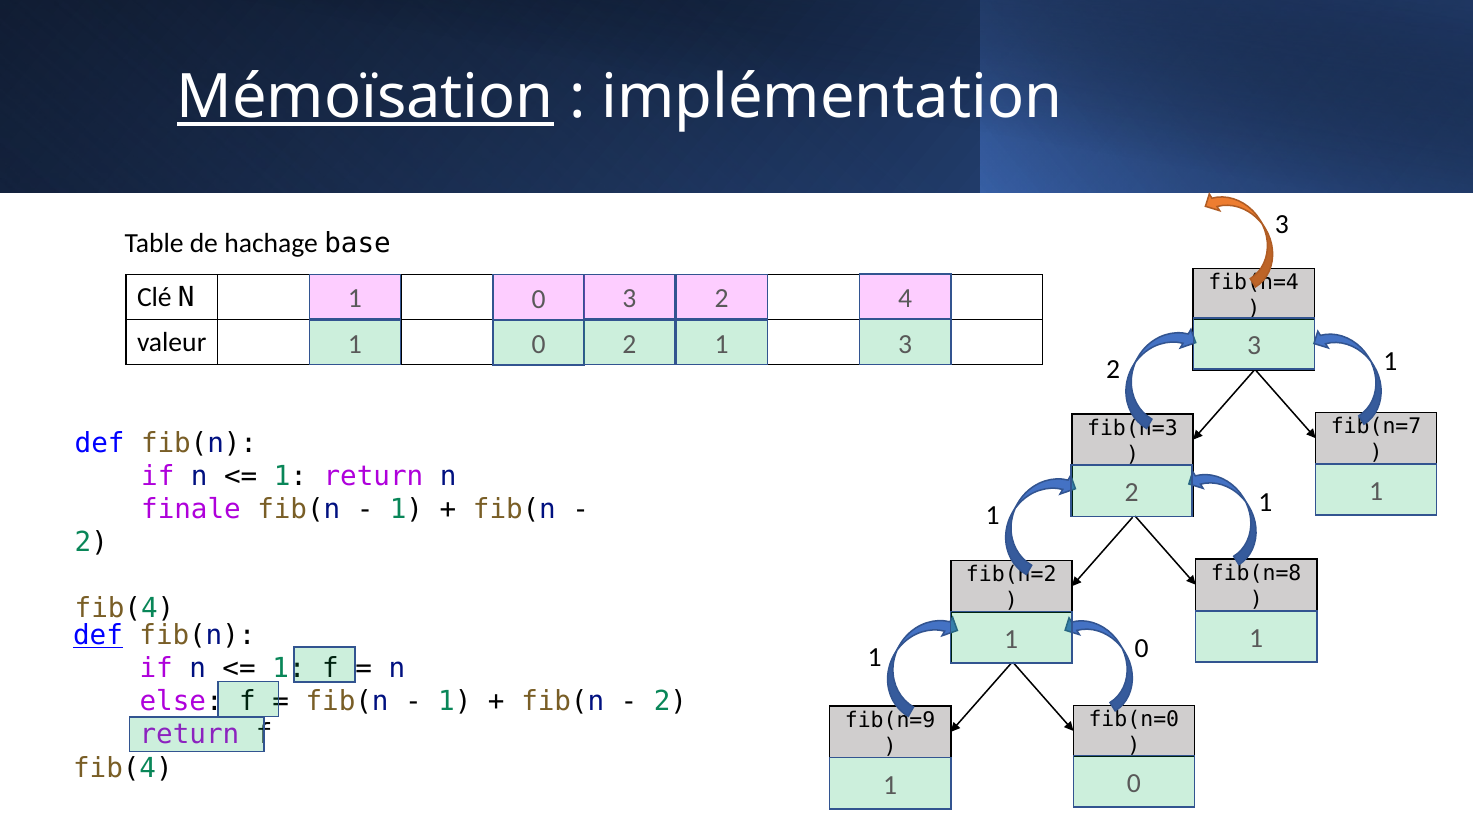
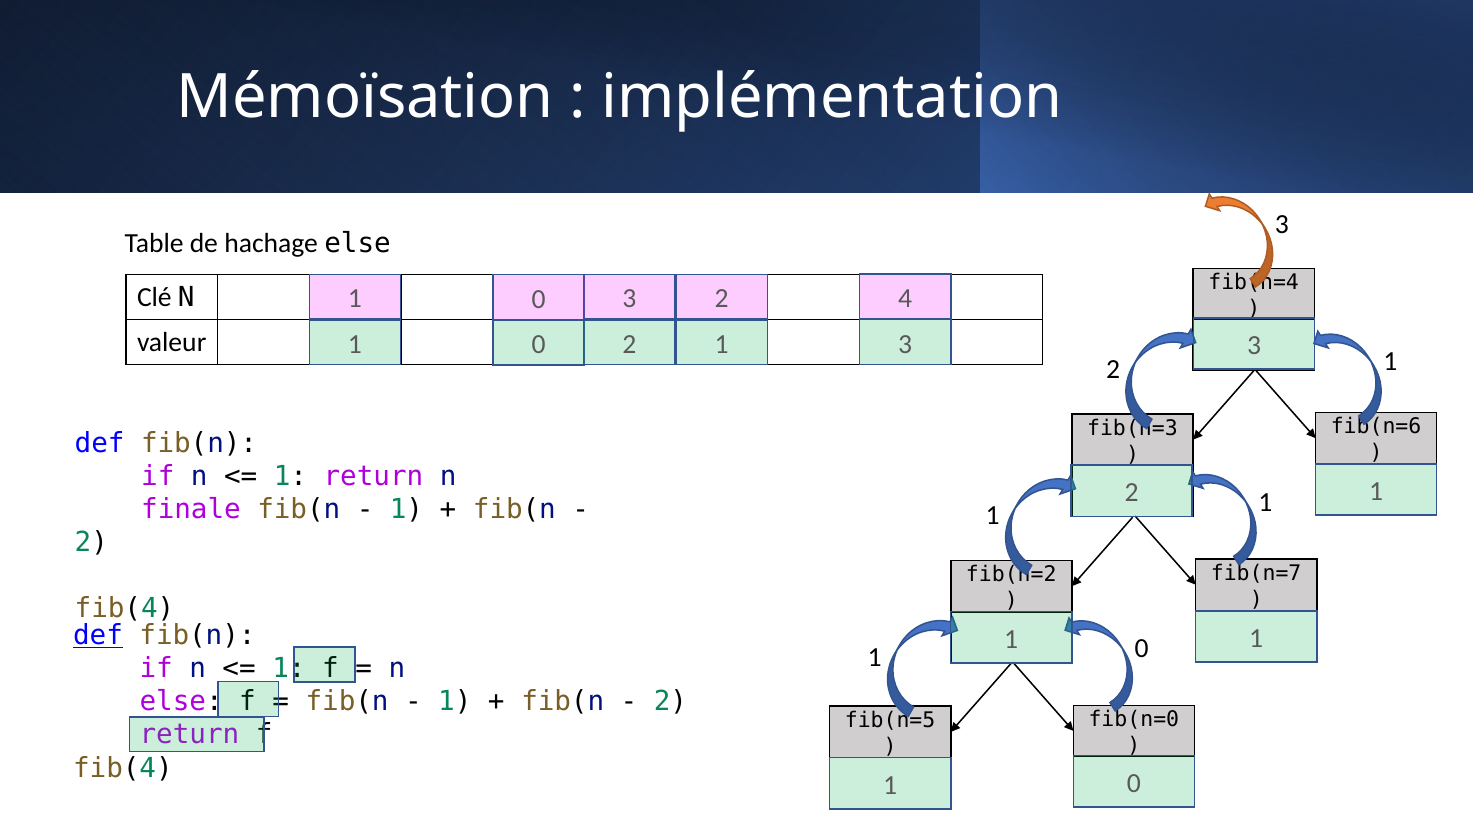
Mémoïsation underline: present -> none (365, 98)
hachage base: base -> else (358, 244)
fib(n=7: fib(n=7 -> fib(n=6 (1376, 427)
fib(n=8: fib(n=8 -> fib(n=7 (1256, 574)
fib(n=9: fib(n=9 -> fib(n=5 (890, 721)
